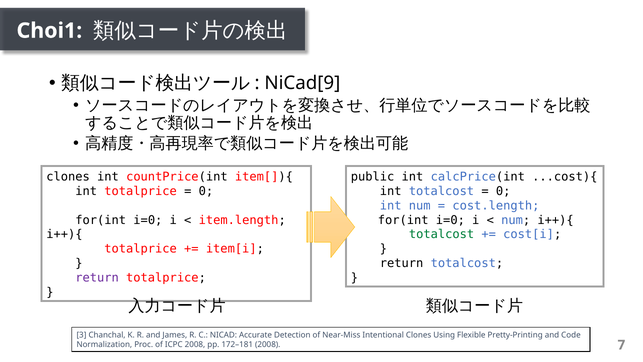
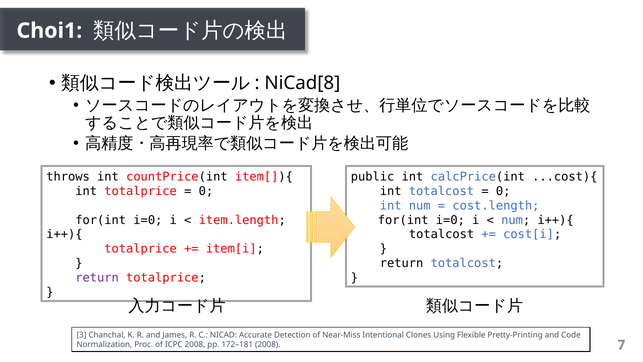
NiCad[9: NiCad[9 -> NiCad[8 (302, 83)
clones: clones -> throws (68, 176)
totalcost colour: green -> black (442, 234)
